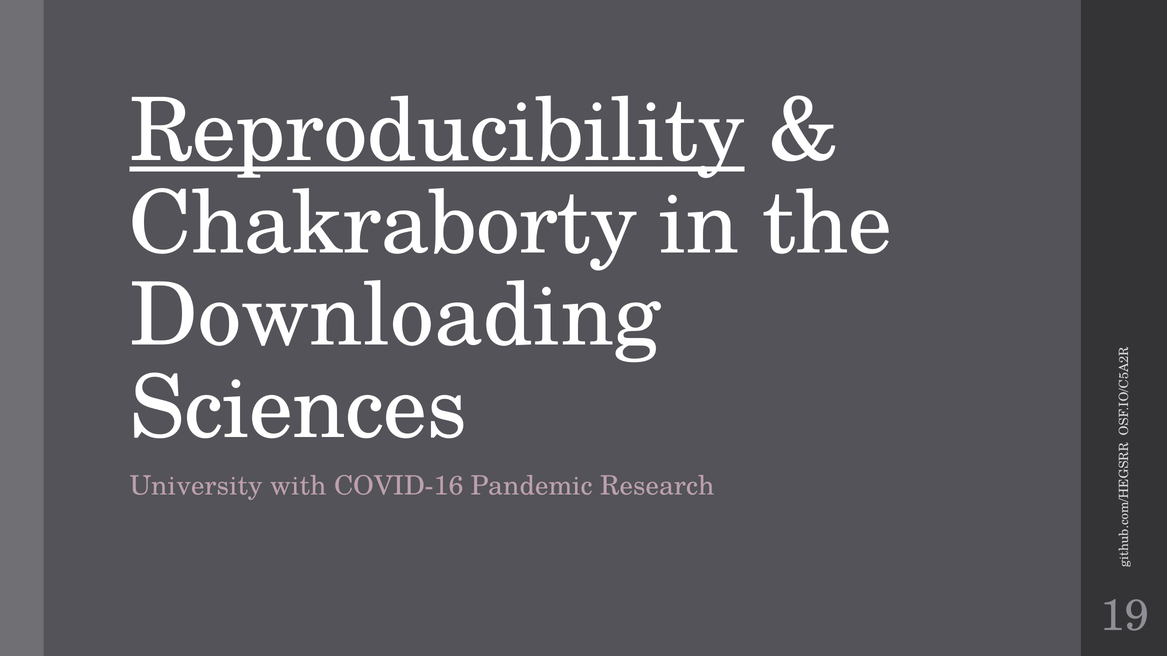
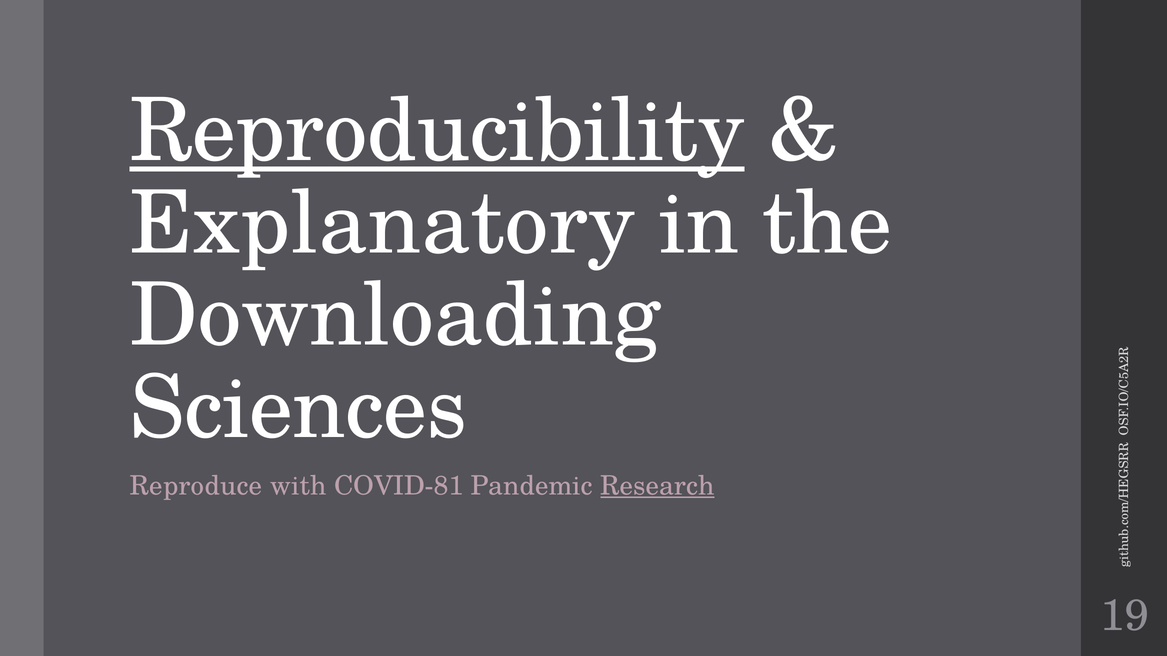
Chakraborty: Chakraborty -> Explanatory (382, 224)
University: University -> Reproduce (196, 486)
COVID-16: COVID-16 -> COVID-81 (399, 486)
Research underline: none -> present (657, 486)
